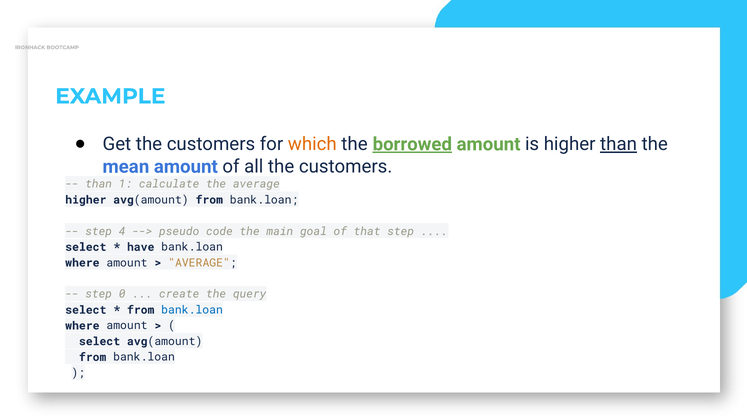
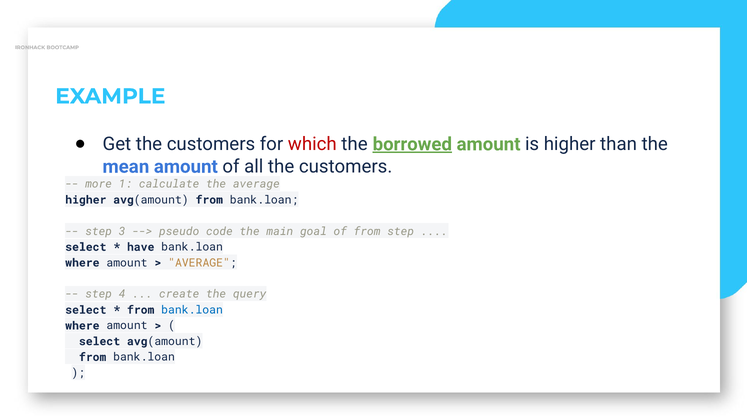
which colour: orange -> red (312, 144)
than underline: present -> none (619, 144)
than: than -> more (99, 184)
4: 4 -> 3 (122, 231)
of that: that -> from (367, 231)
0: 0 -> 4 (122, 294)
